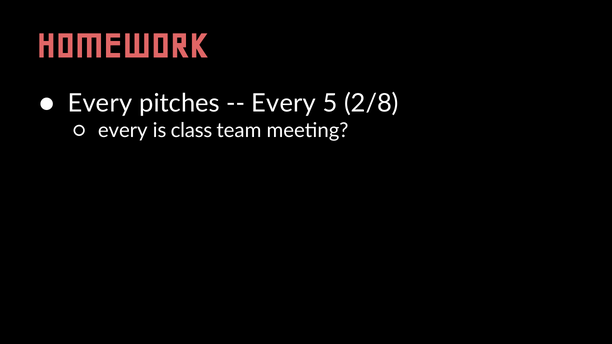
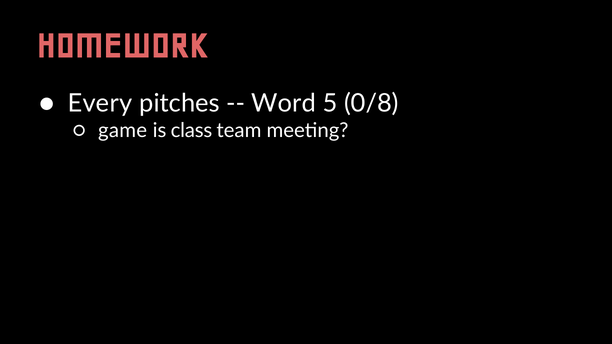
Every: Every -> Word (284, 104)
2/8: 2/8 -> 0/8 (371, 104)
every: every -> game (123, 131)
